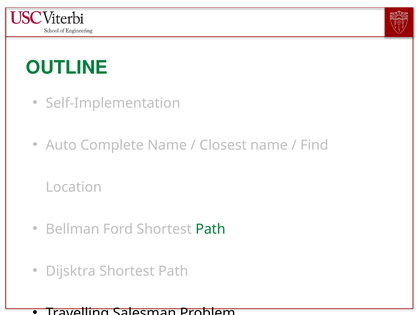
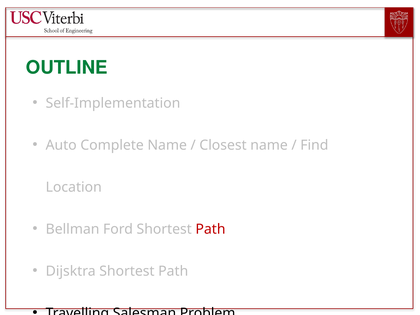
Path colour: green -> red (210, 229)
